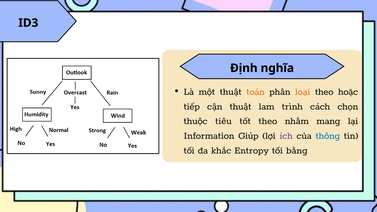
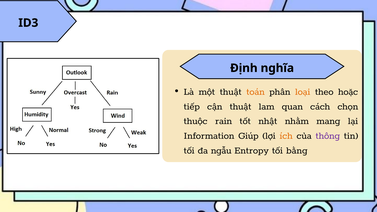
trình: trình -> quan (292, 106)
tiêu: tiêu -> rain (224, 121)
tốt theo: theo -> nhật (268, 121)
ích colour: purple -> orange (286, 135)
thông colour: blue -> purple (328, 135)
khắc: khắc -> ngẫu (221, 150)
